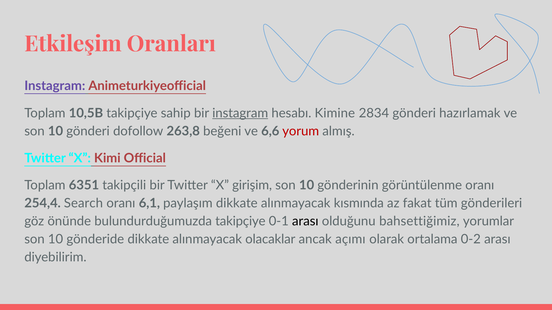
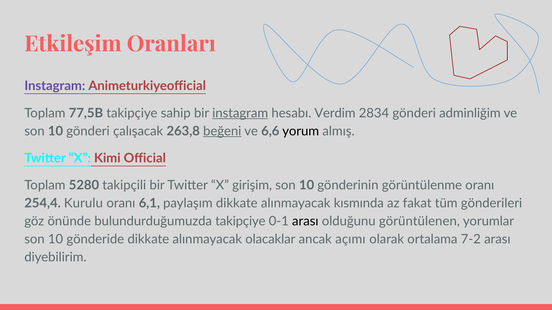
10,5B: 10,5B -> 77,5B (86, 113)
Kimine: Kimine -> Verdim (335, 113)
hazırlamak: hazırlamak -> adminliğim (470, 113)
dofollow: dofollow -> çalışacak (138, 131)
beğeni underline: none -> present (222, 131)
yorum colour: red -> black (301, 131)
6351: 6351 -> 5280 (84, 186)
Search: Search -> Kurulu (83, 204)
bahsettiğimiz: bahsettiğimiz -> görüntülenen (419, 222)
0-2: 0-2 -> 7-2 (471, 240)
